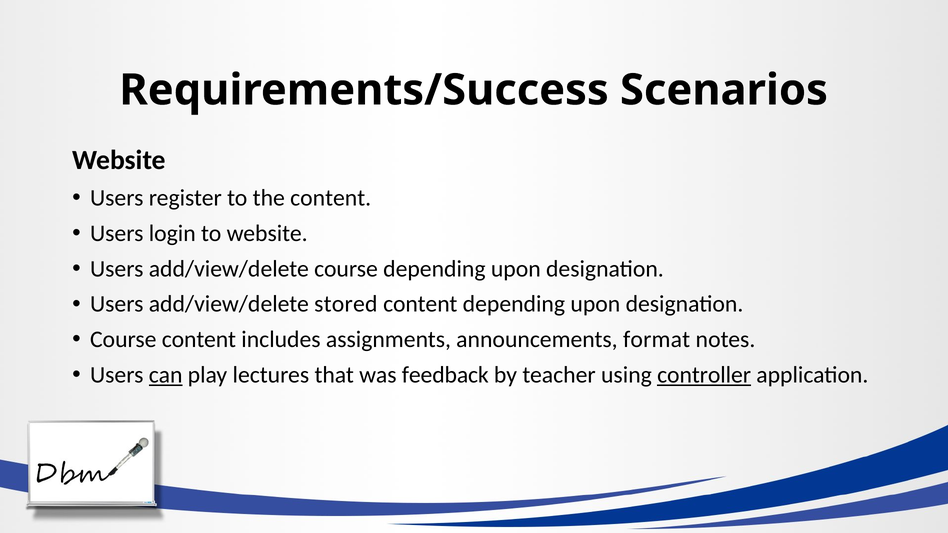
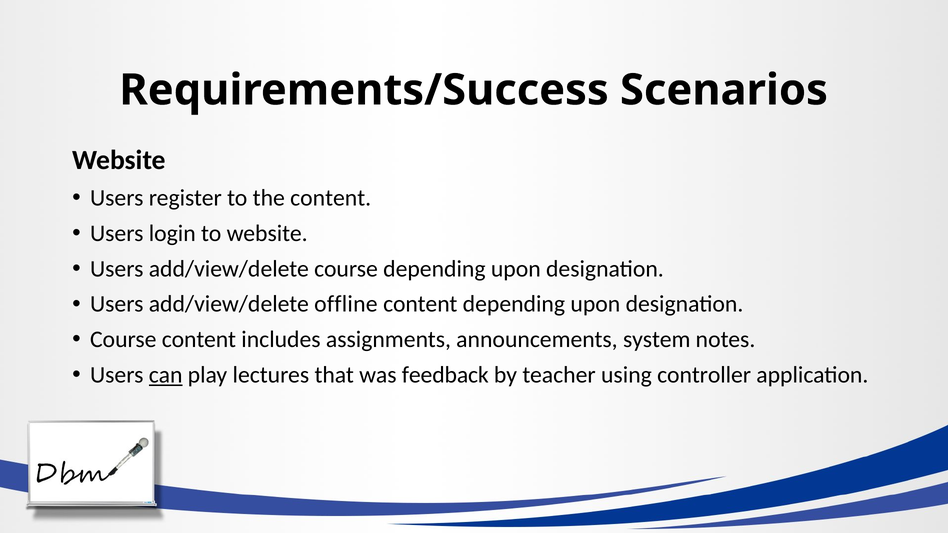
stored: stored -> offline (346, 304)
format: format -> system (657, 340)
controller underline: present -> none (704, 375)
